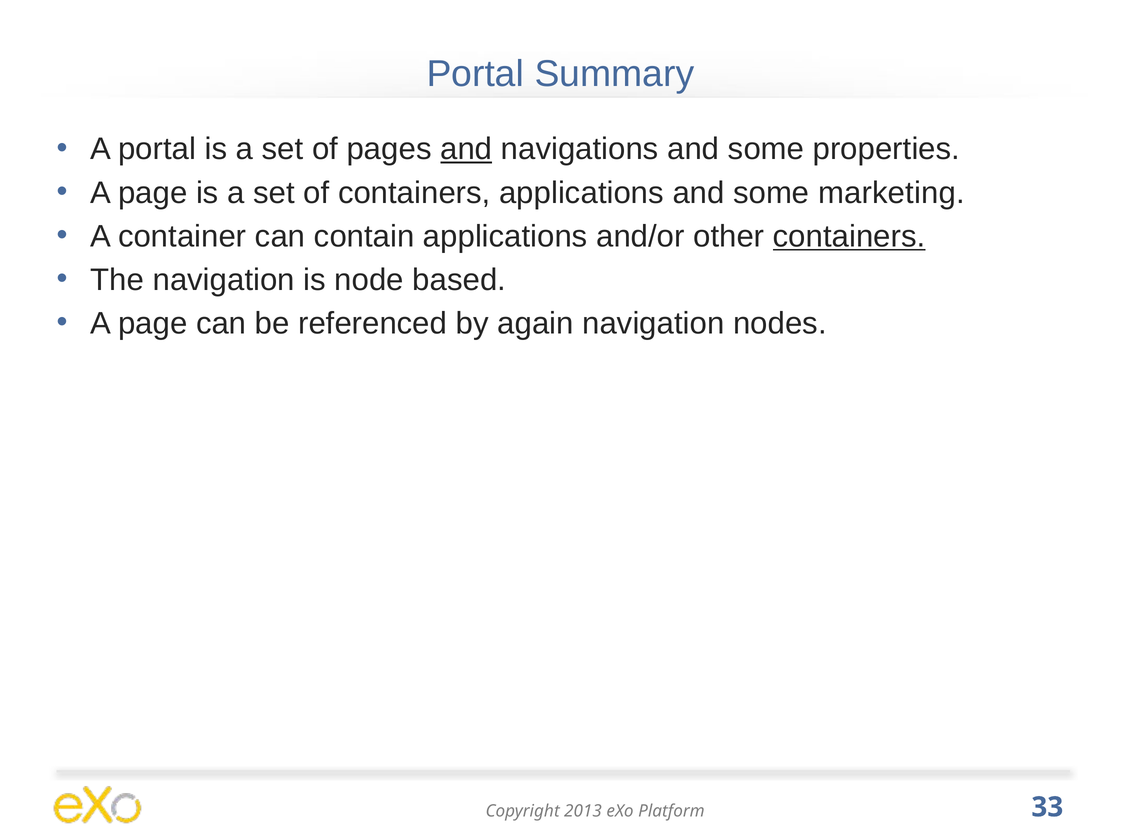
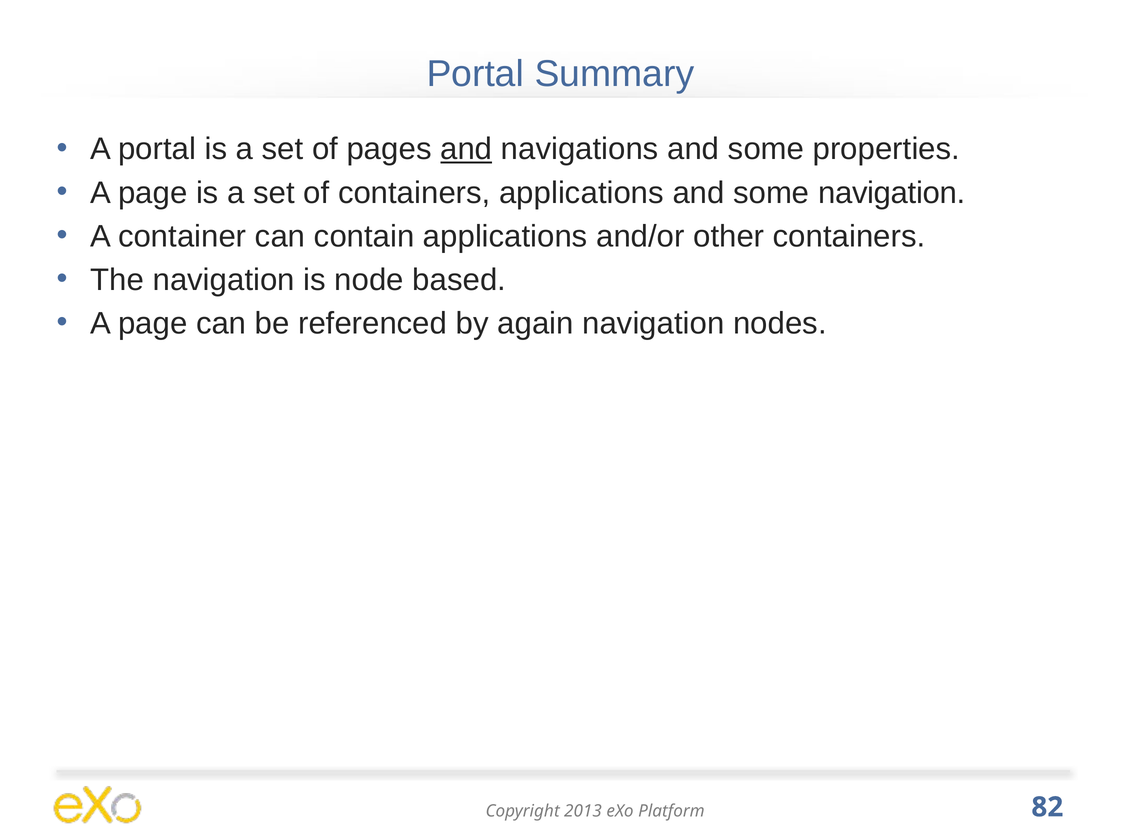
some marketing: marketing -> navigation (892, 193)
containers underline: present -> none (849, 237)
33: 33 -> 82 (1047, 808)
